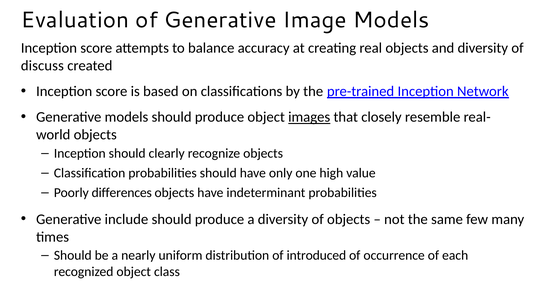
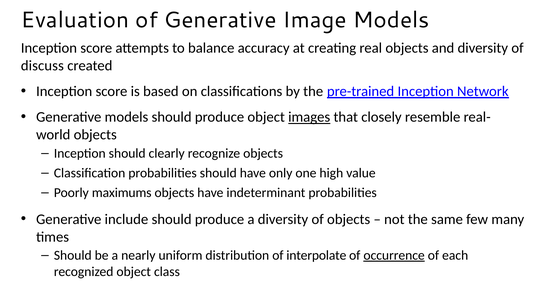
differences: differences -> maximums (122, 193)
introduced: introduced -> interpolate (316, 255)
occurrence underline: none -> present (394, 255)
